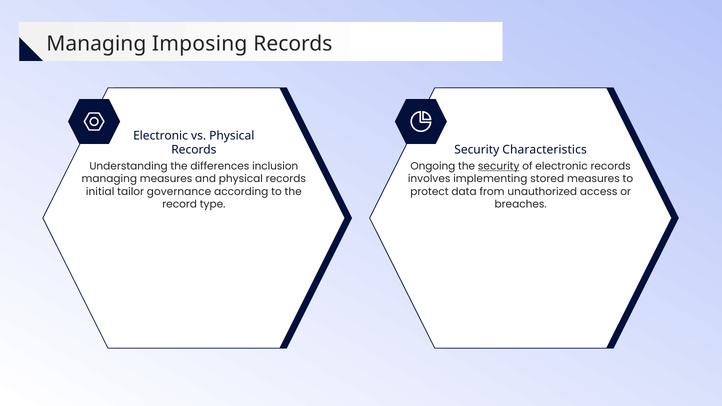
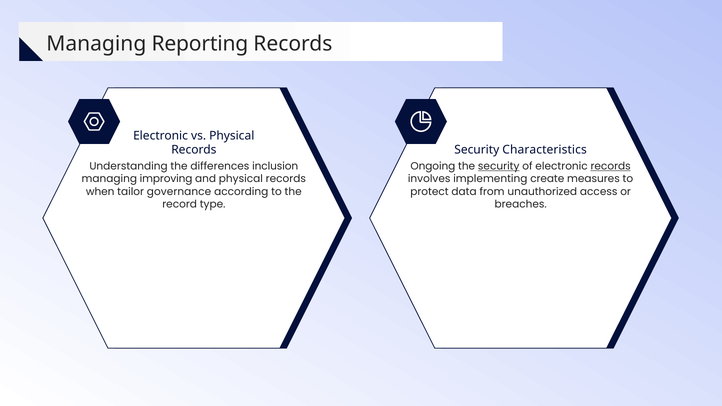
Imposing: Imposing -> Reporting (200, 44)
records underline: none -> present (611, 166)
managing measures: measures -> improving (166, 179)
stored: stored -> create (547, 179)
initial: initial -> when (100, 192)
